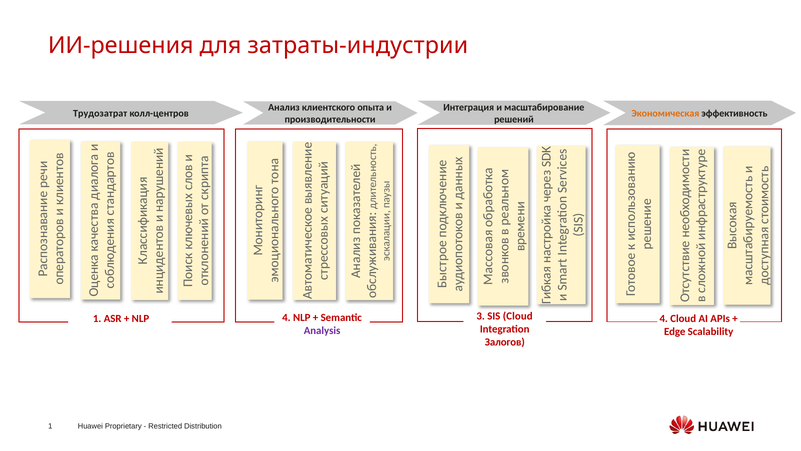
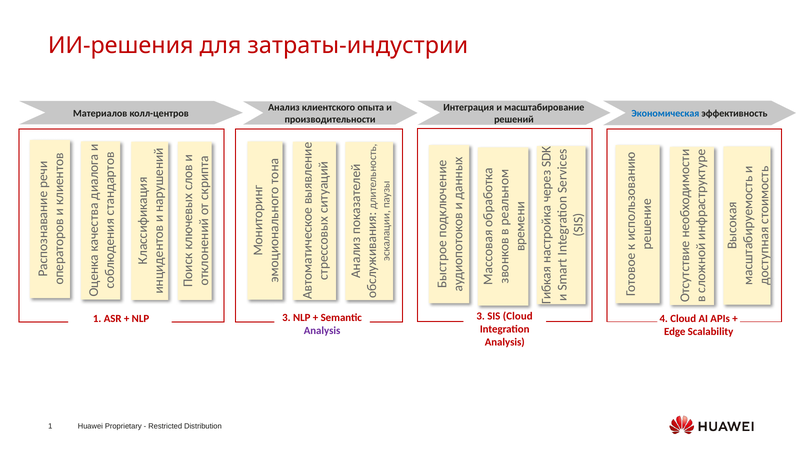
Трудозатрат: Трудозатрат -> Материалов (100, 113)
Экономическая colour: orange -> blue (665, 113)
NLP 4: 4 -> 3 (286, 317)
Залогов: Залогов -> Analysis (505, 342)
